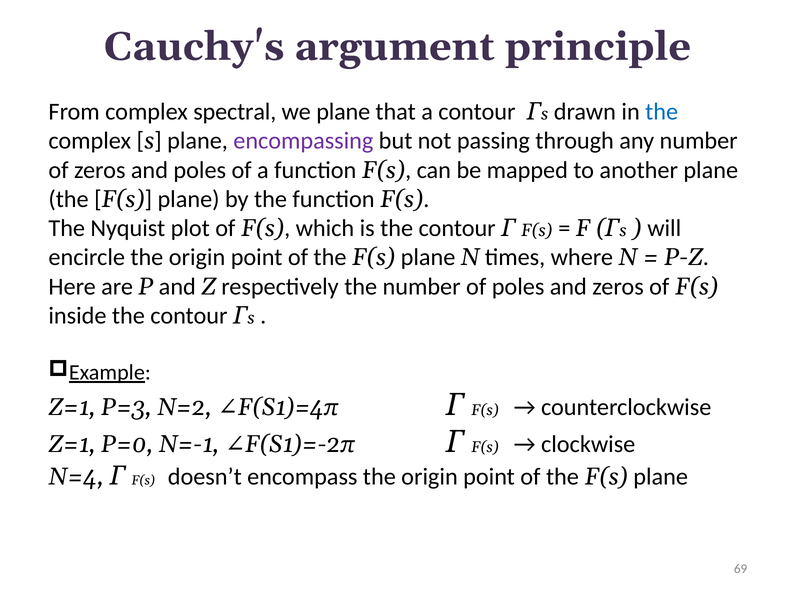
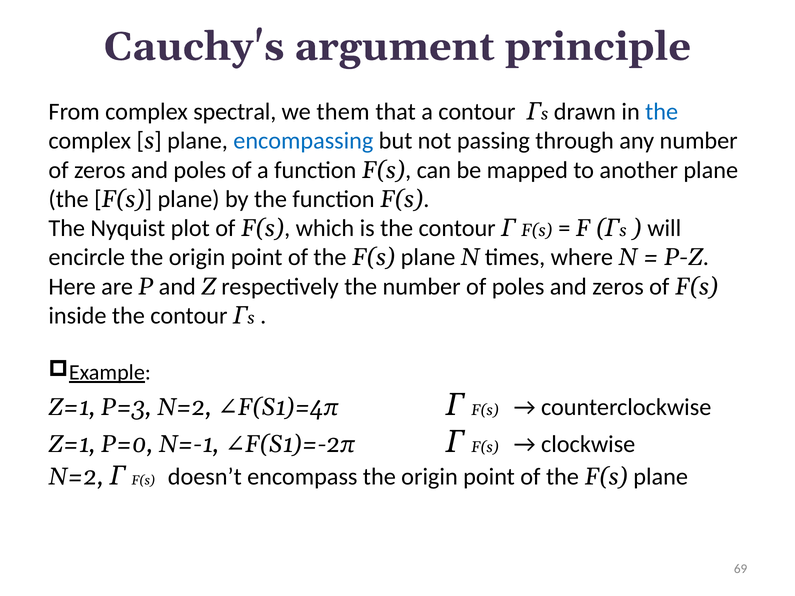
we plane: plane -> them (343, 112)
encompassing colour: purple -> blue (303, 141)
N=4: N=4 -> N=2 (76, 477)
